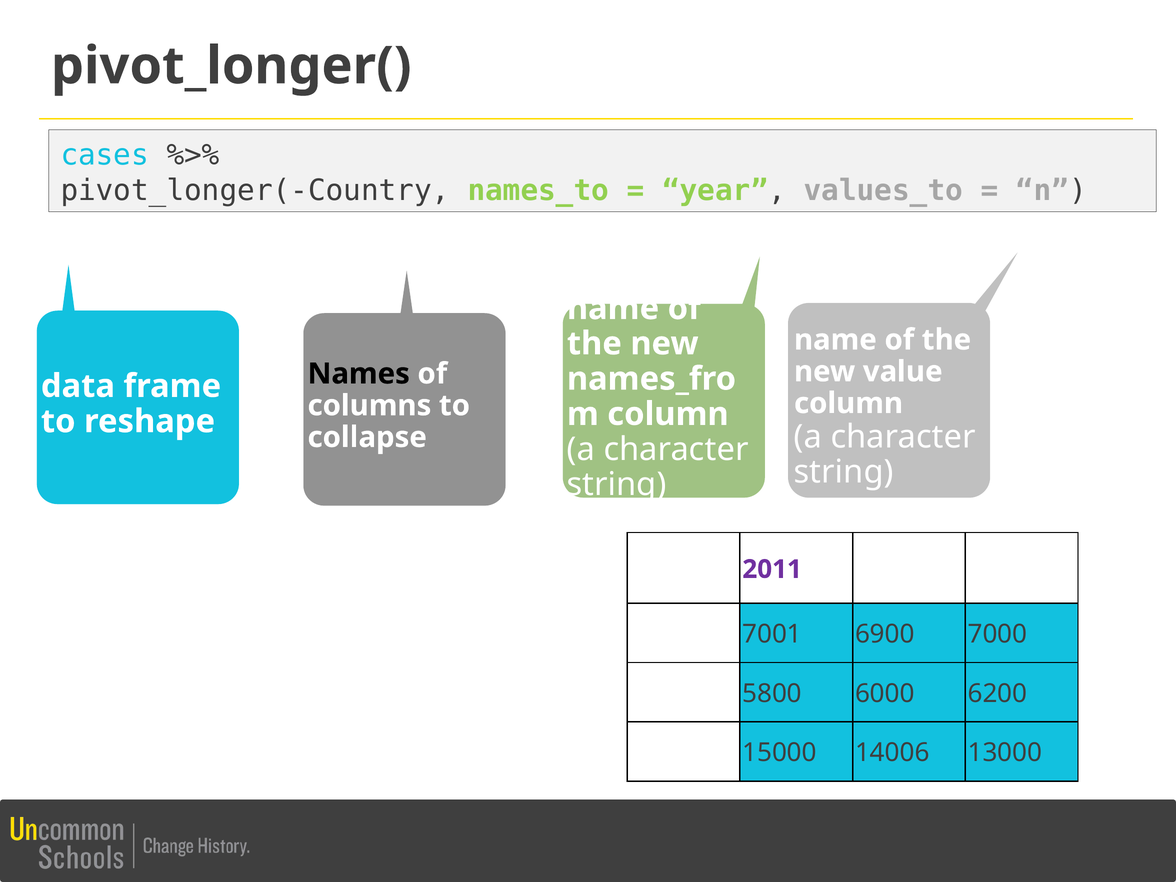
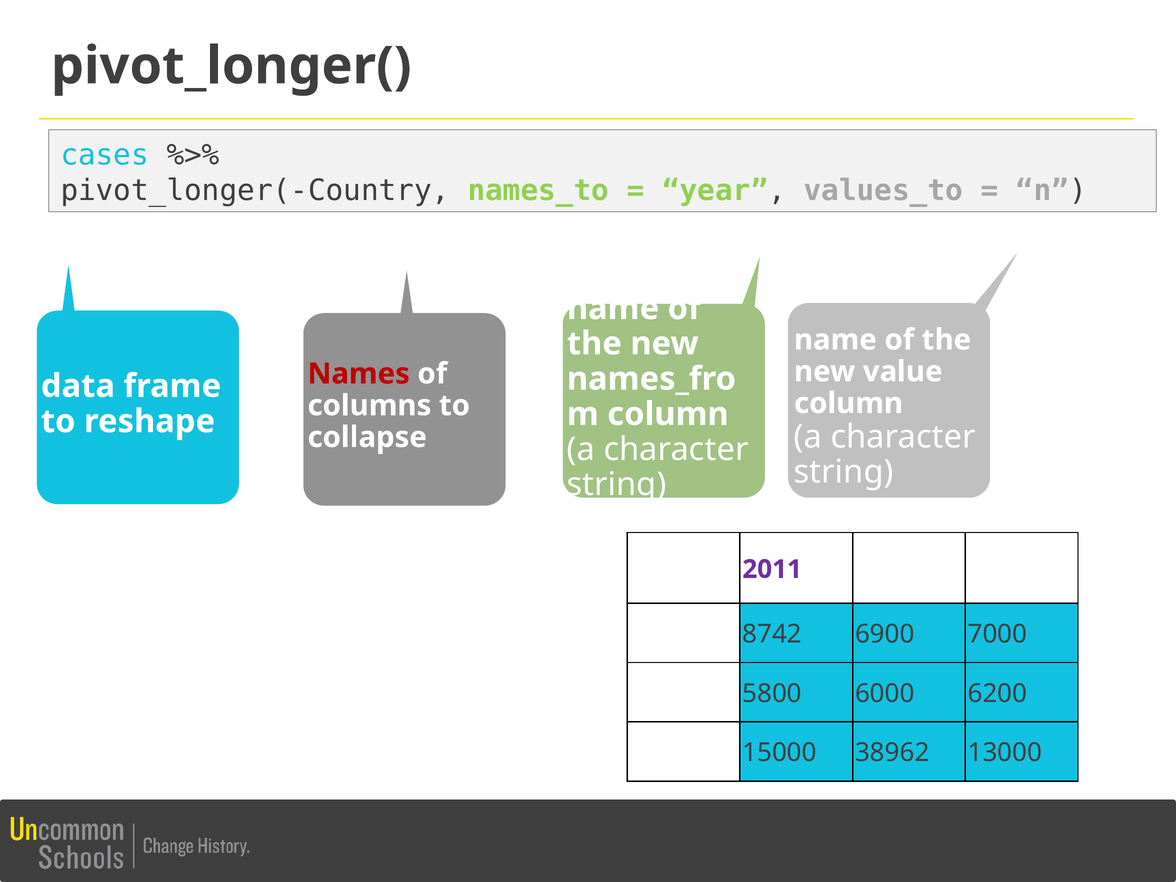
Names colour: black -> red (359, 374)
7001: 7001 -> 8742 (772, 634)
14006: 14006 -> 38962 (892, 753)
